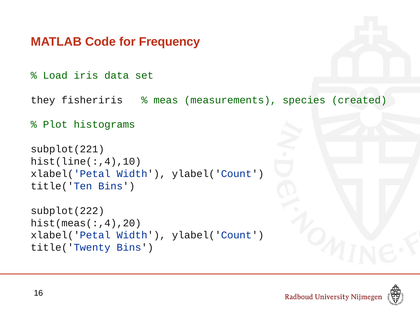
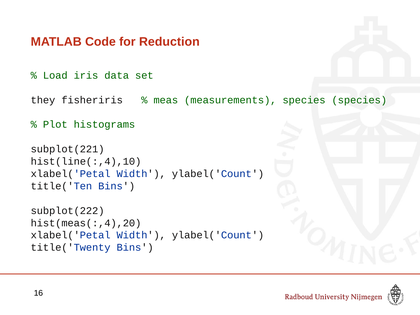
Frequency: Frequency -> Reduction (169, 42)
species created: created -> species (359, 100)
